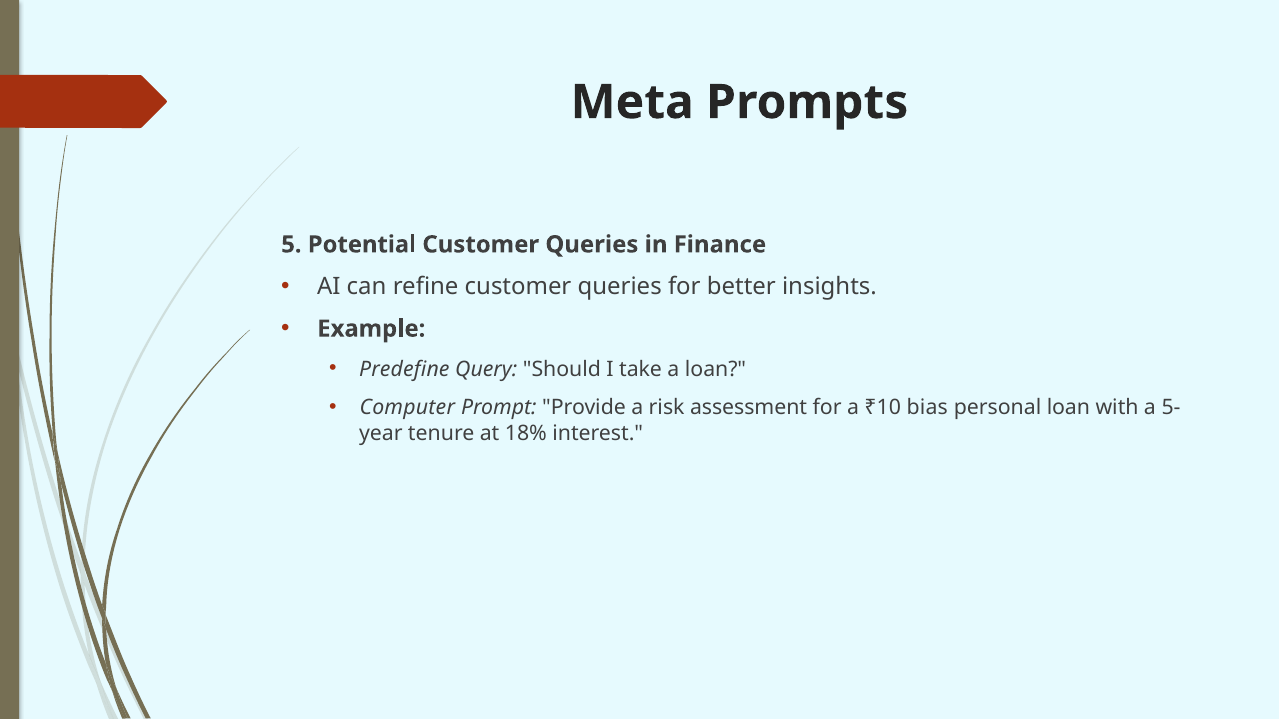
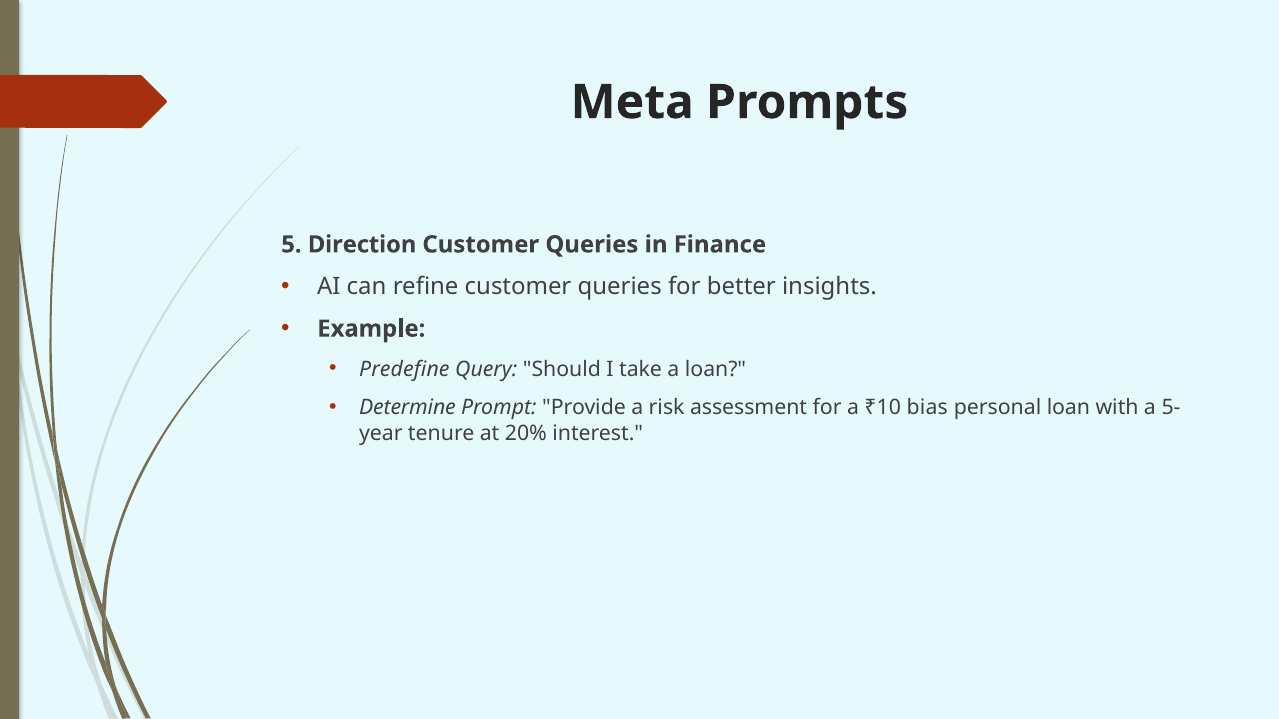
Potential: Potential -> Direction (362, 245)
Computer: Computer -> Determine (407, 408)
18%: 18% -> 20% (526, 434)
